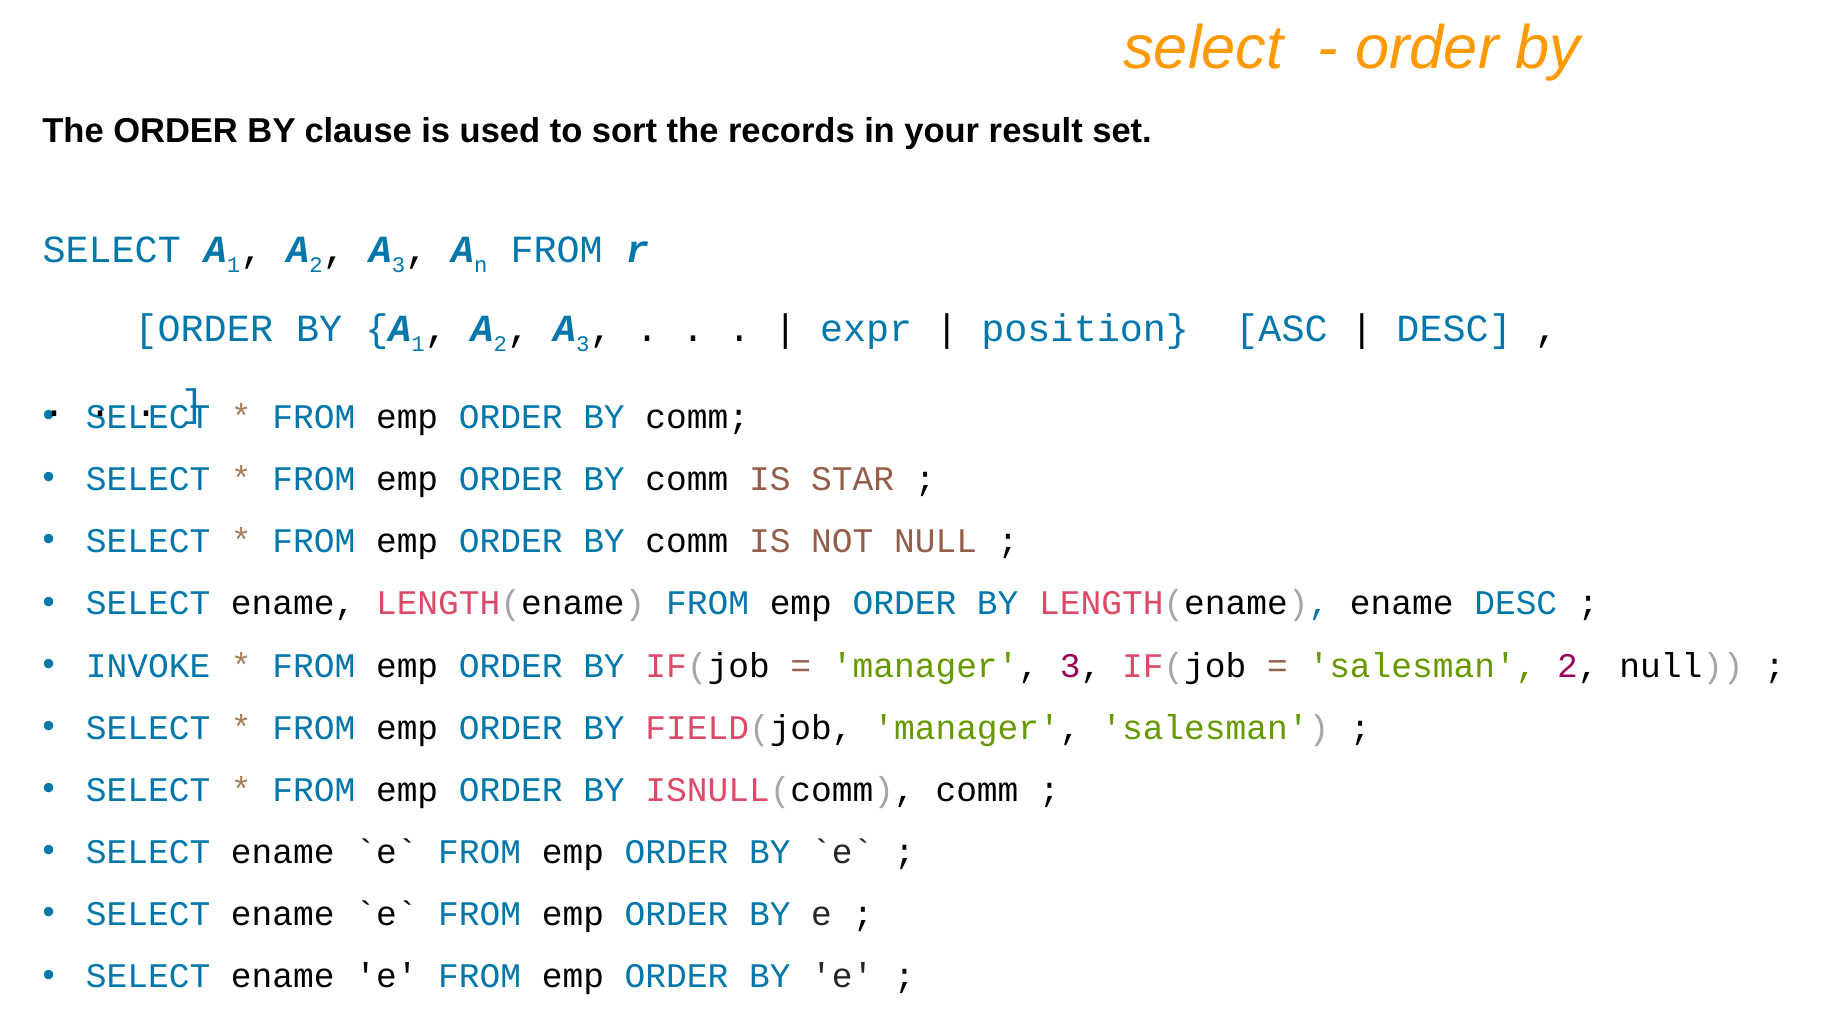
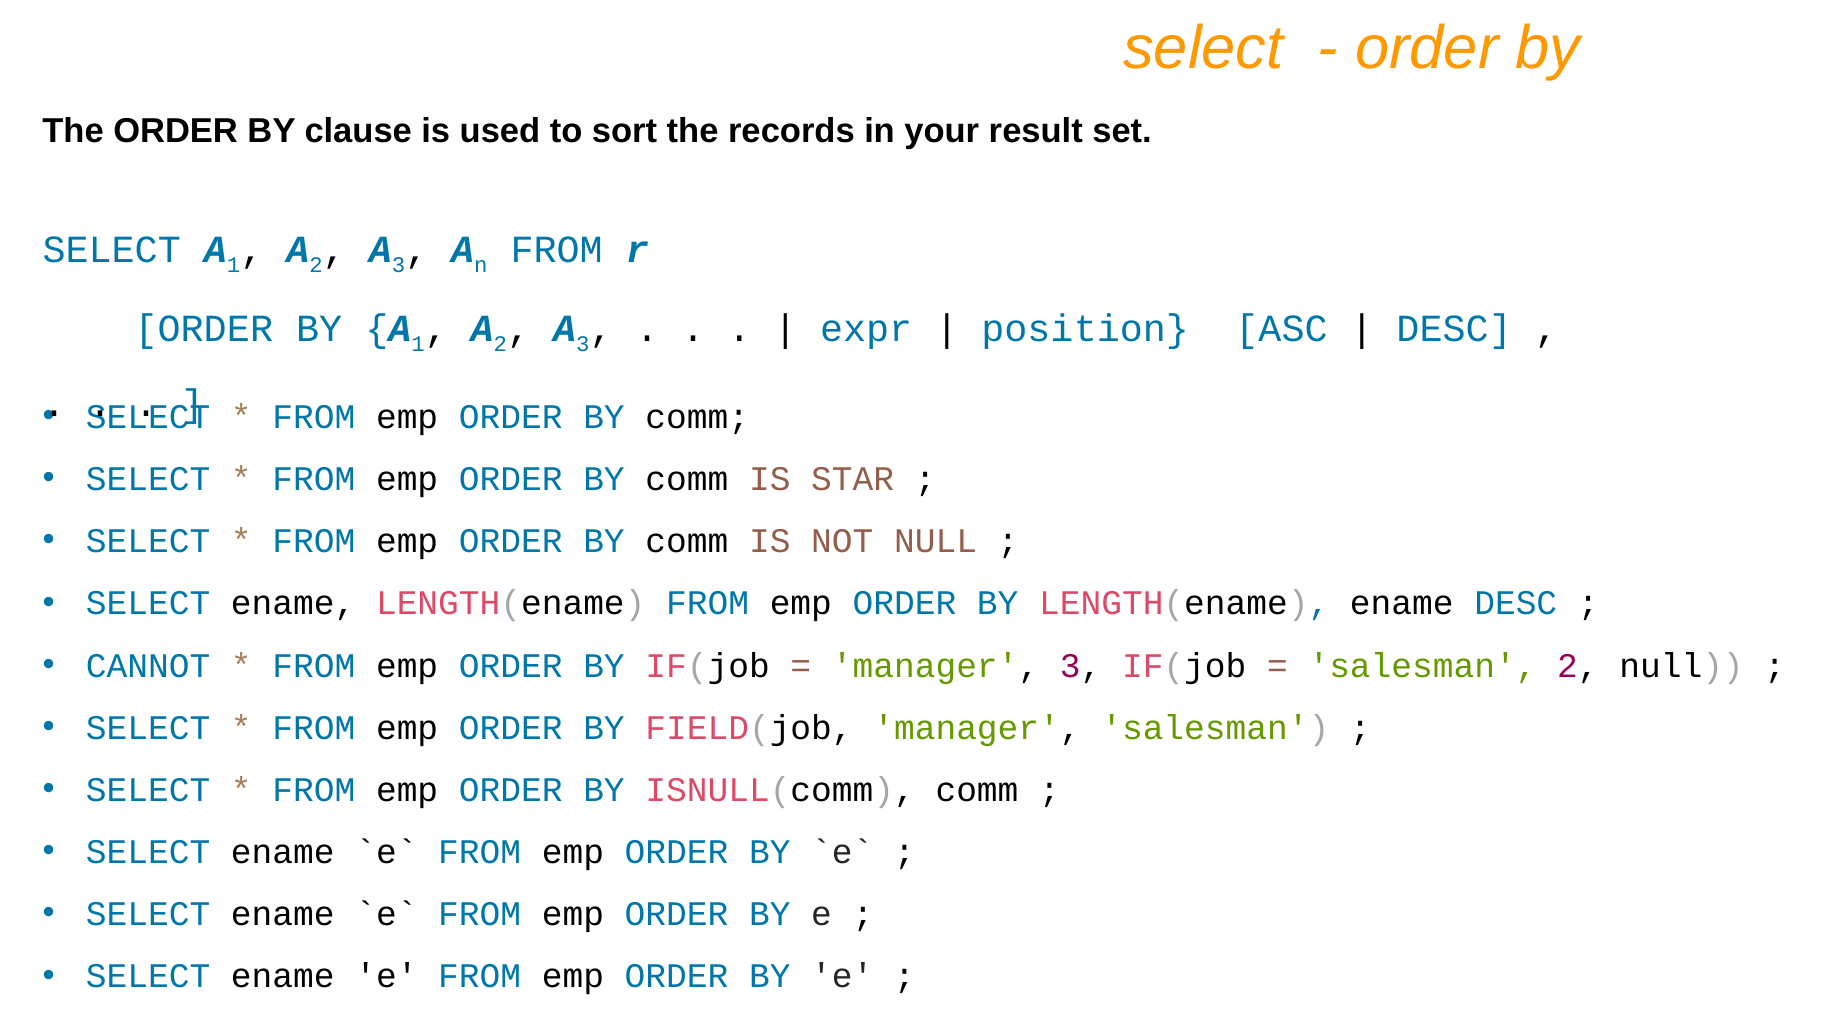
INVOKE: INVOKE -> CANNOT (148, 666)
